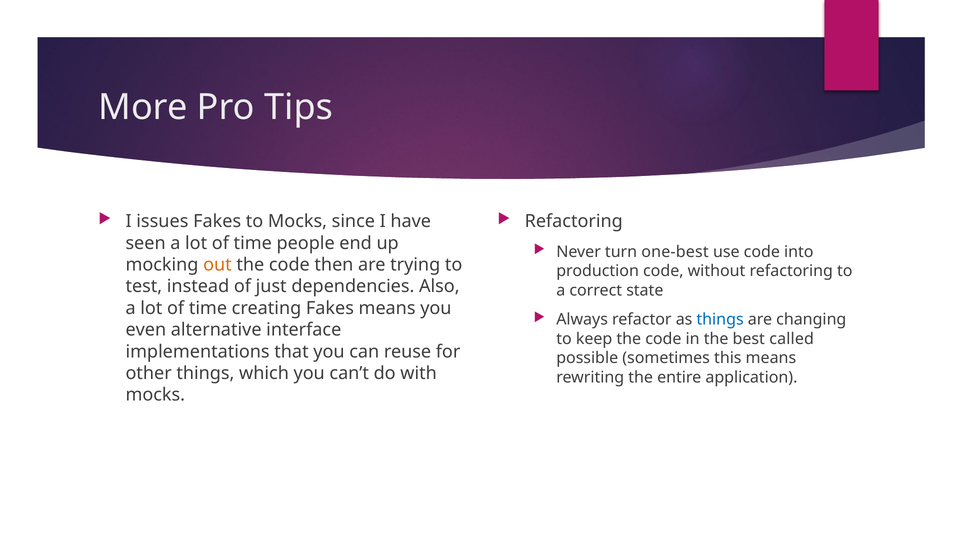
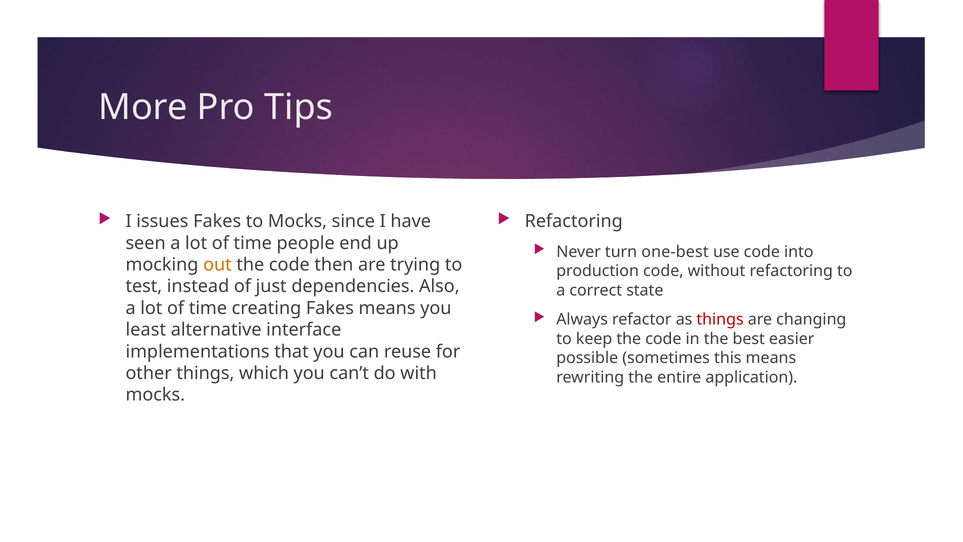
things colour: blue -> red (720, 319)
even: even -> least (146, 330)
called: called -> easier (792, 339)
